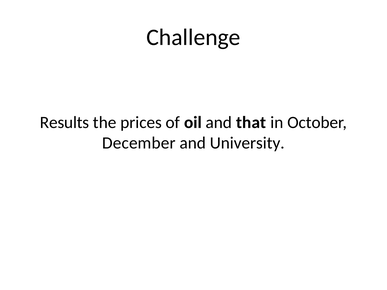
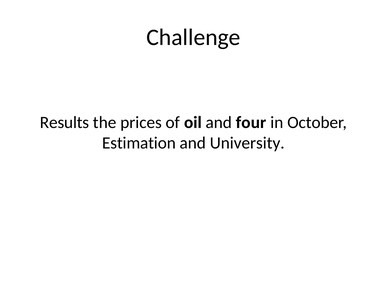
that: that -> four (251, 122)
December: December -> Estimation (139, 143)
